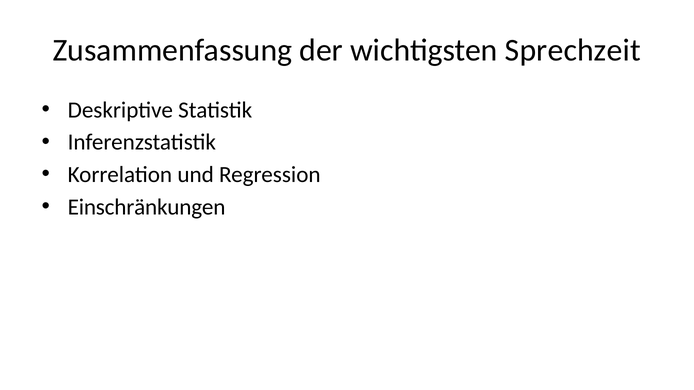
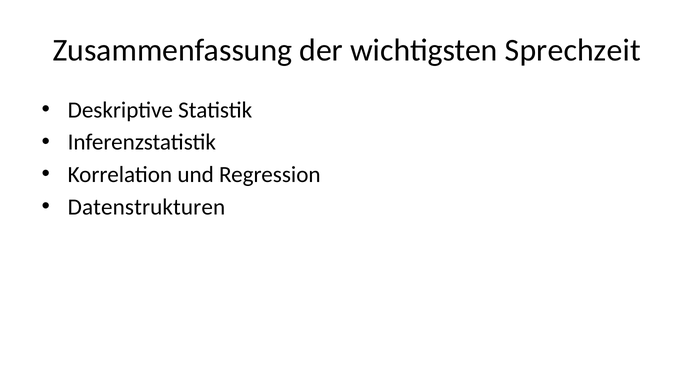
Einschränkungen: Einschränkungen -> Datenstrukturen (146, 207)
